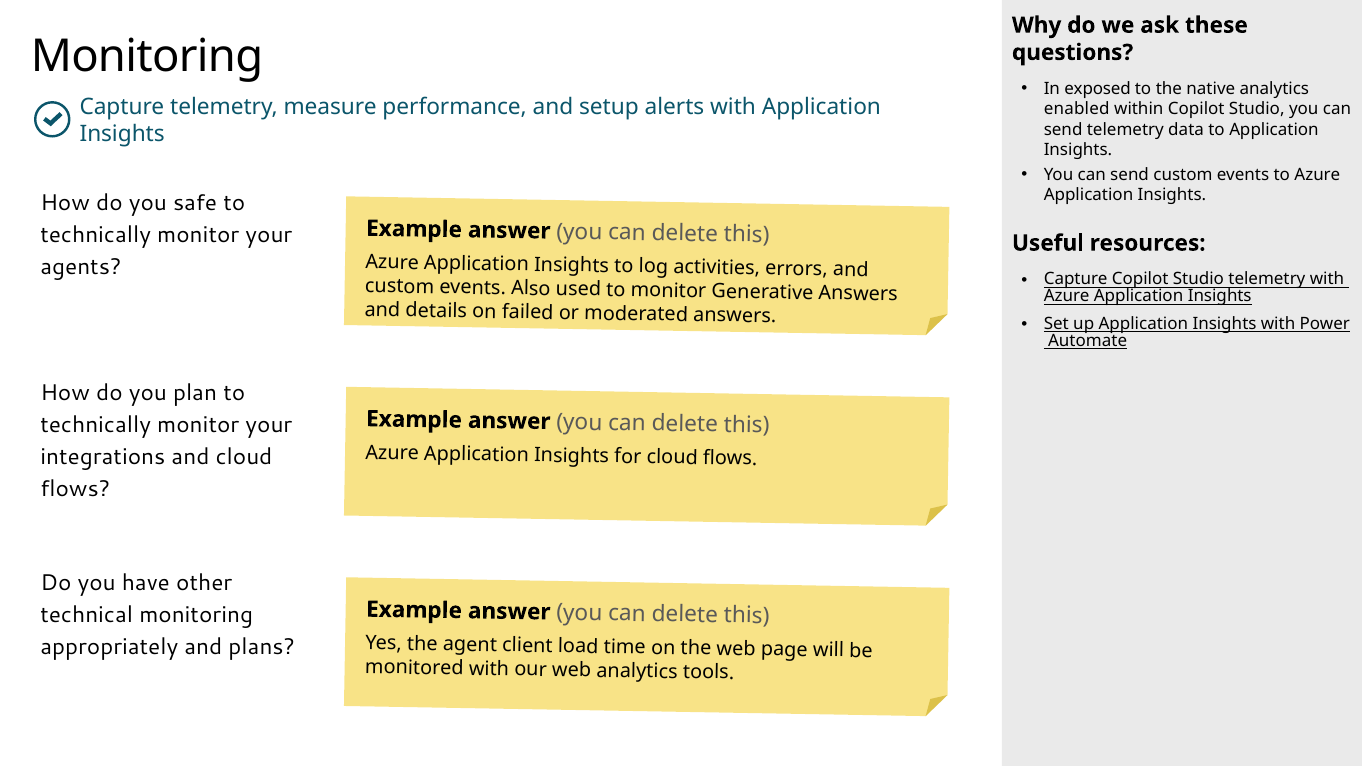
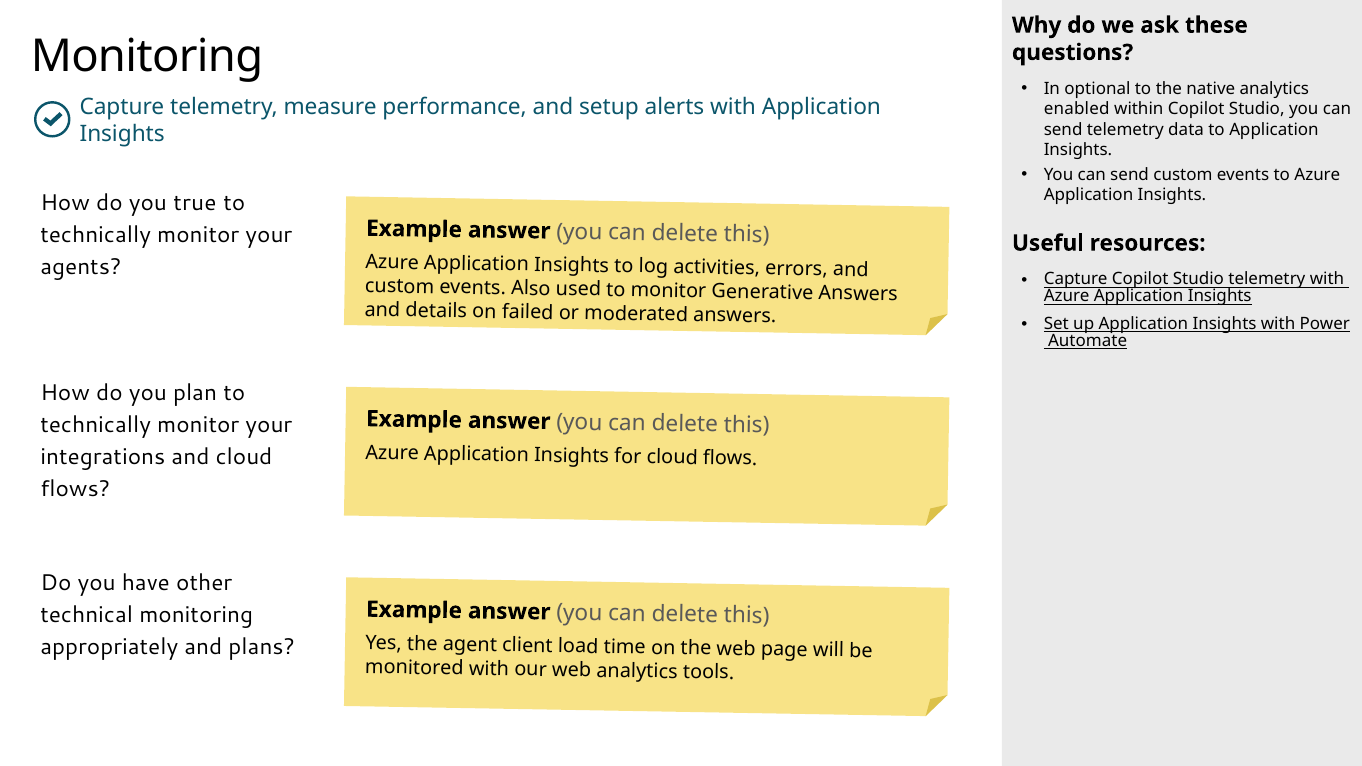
exposed: exposed -> optional (1097, 89)
safe: safe -> true (195, 203)
